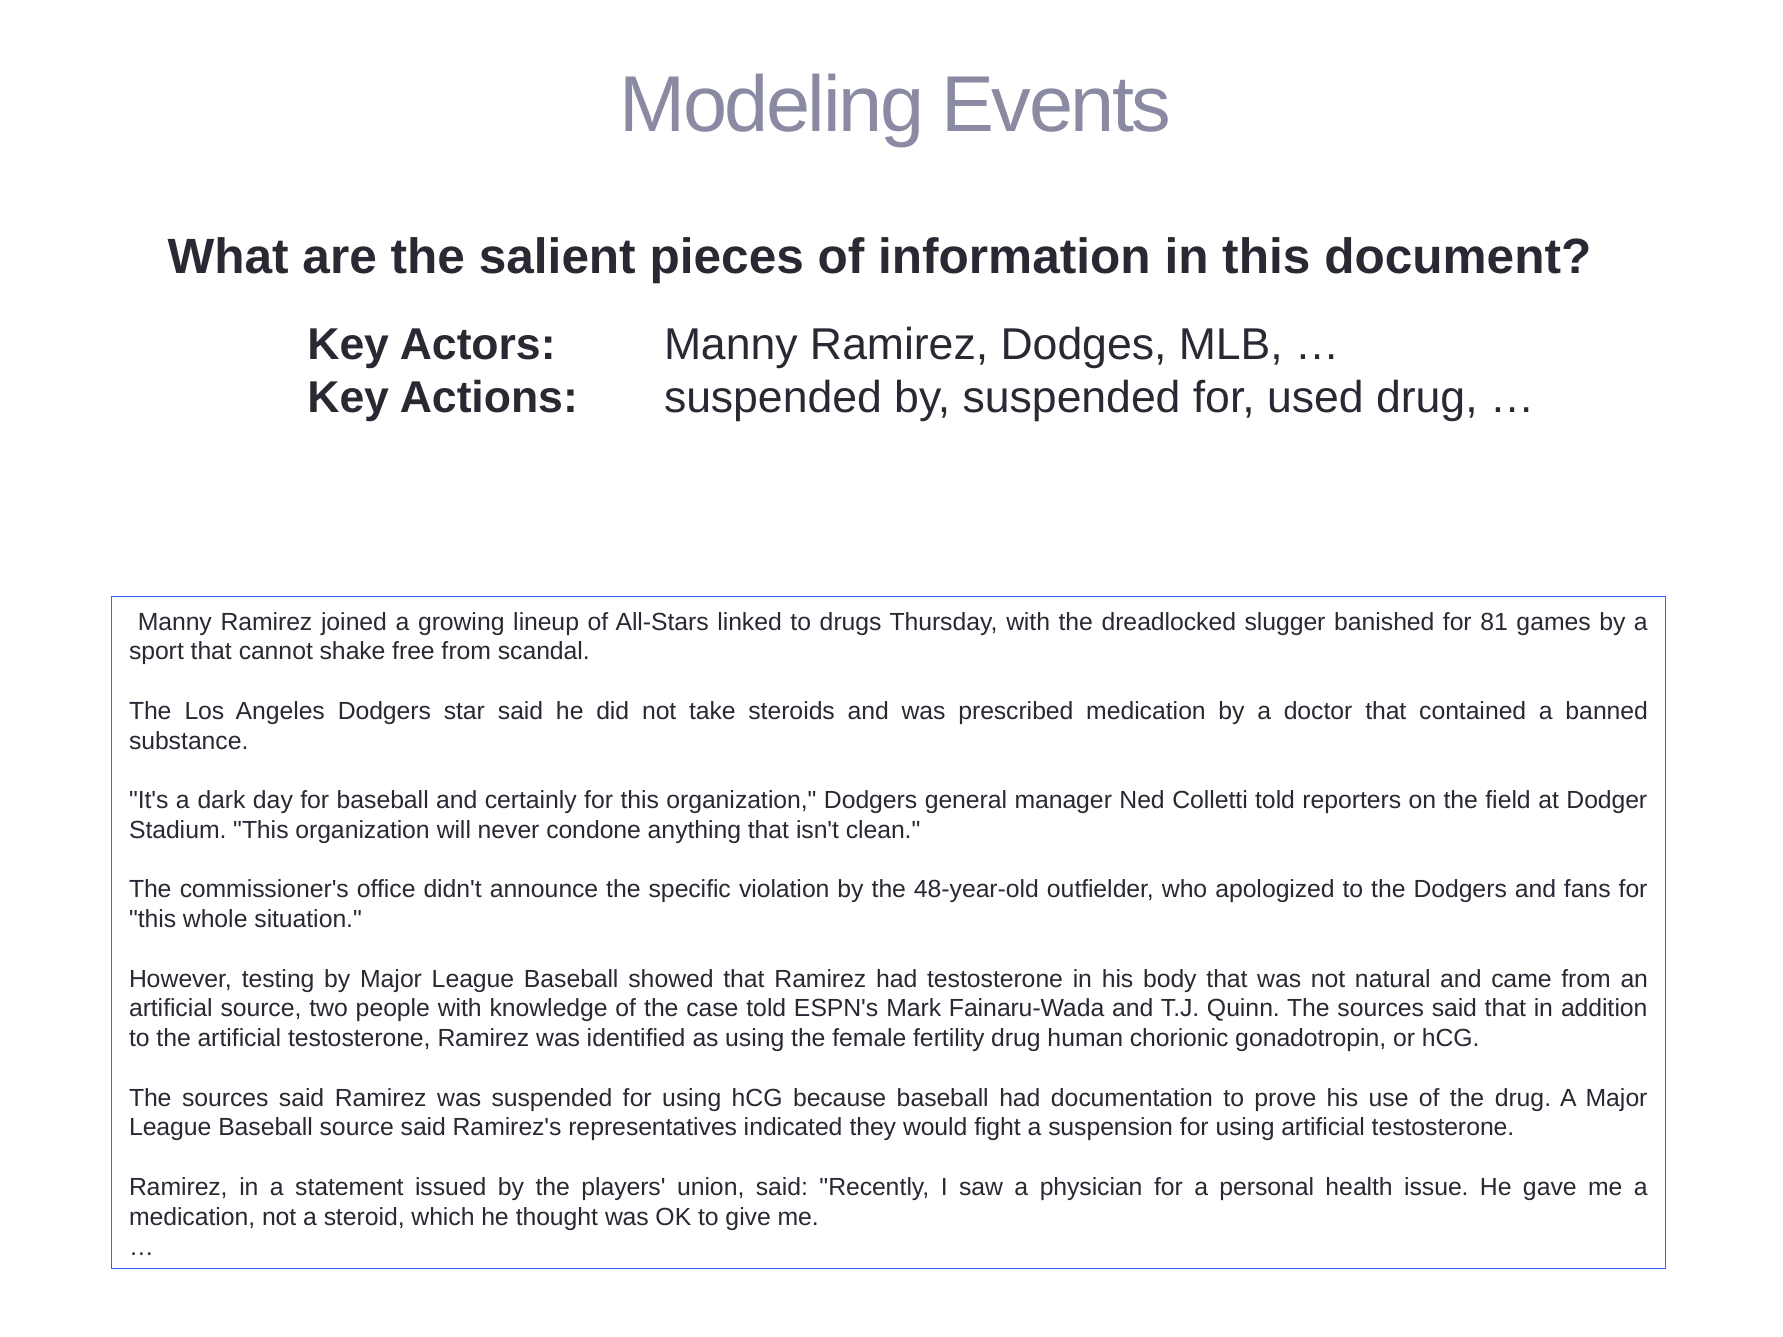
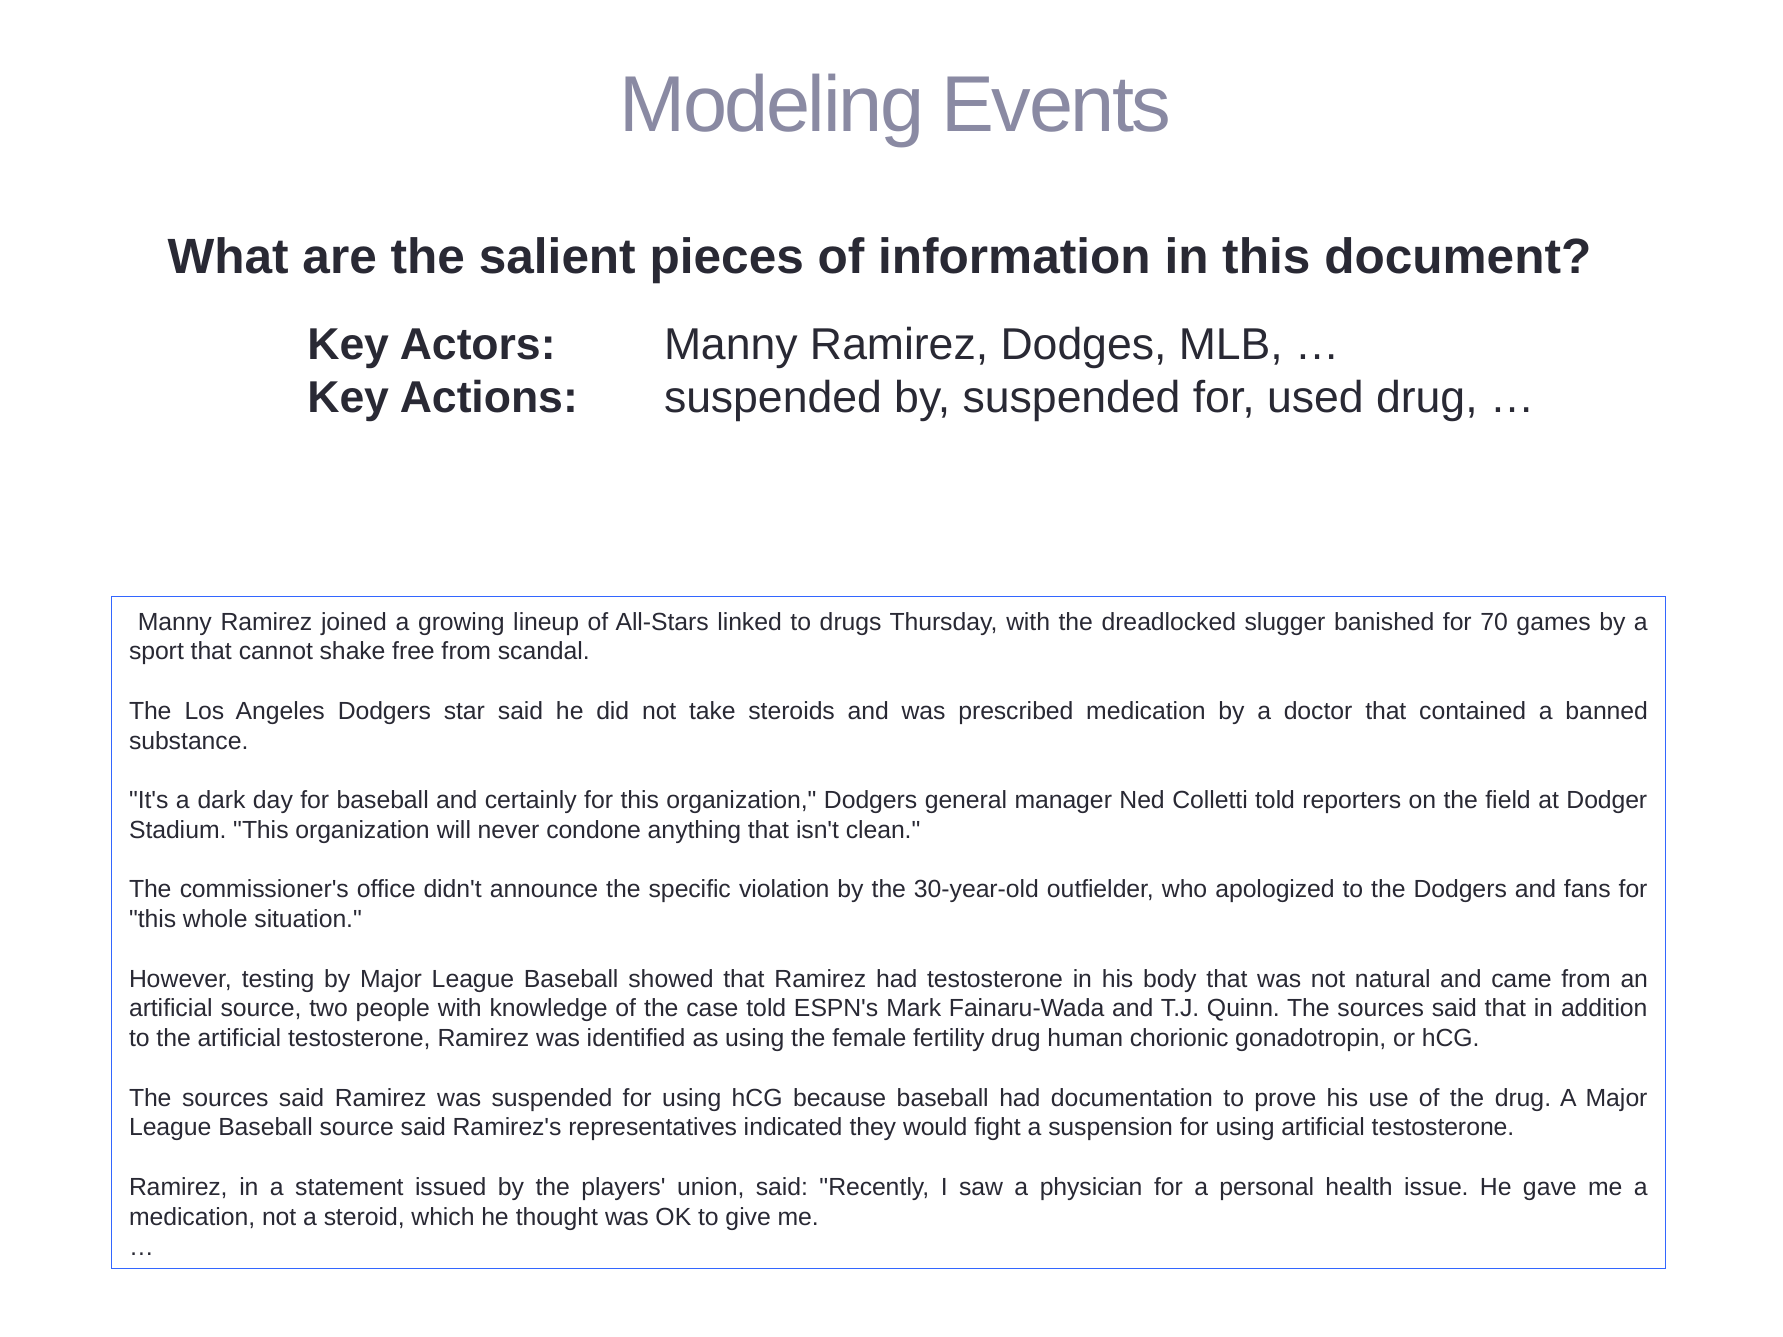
81: 81 -> 70 (1494, 622)
48-year-old: 48-year-old -> 30-year-old (976, 890)
